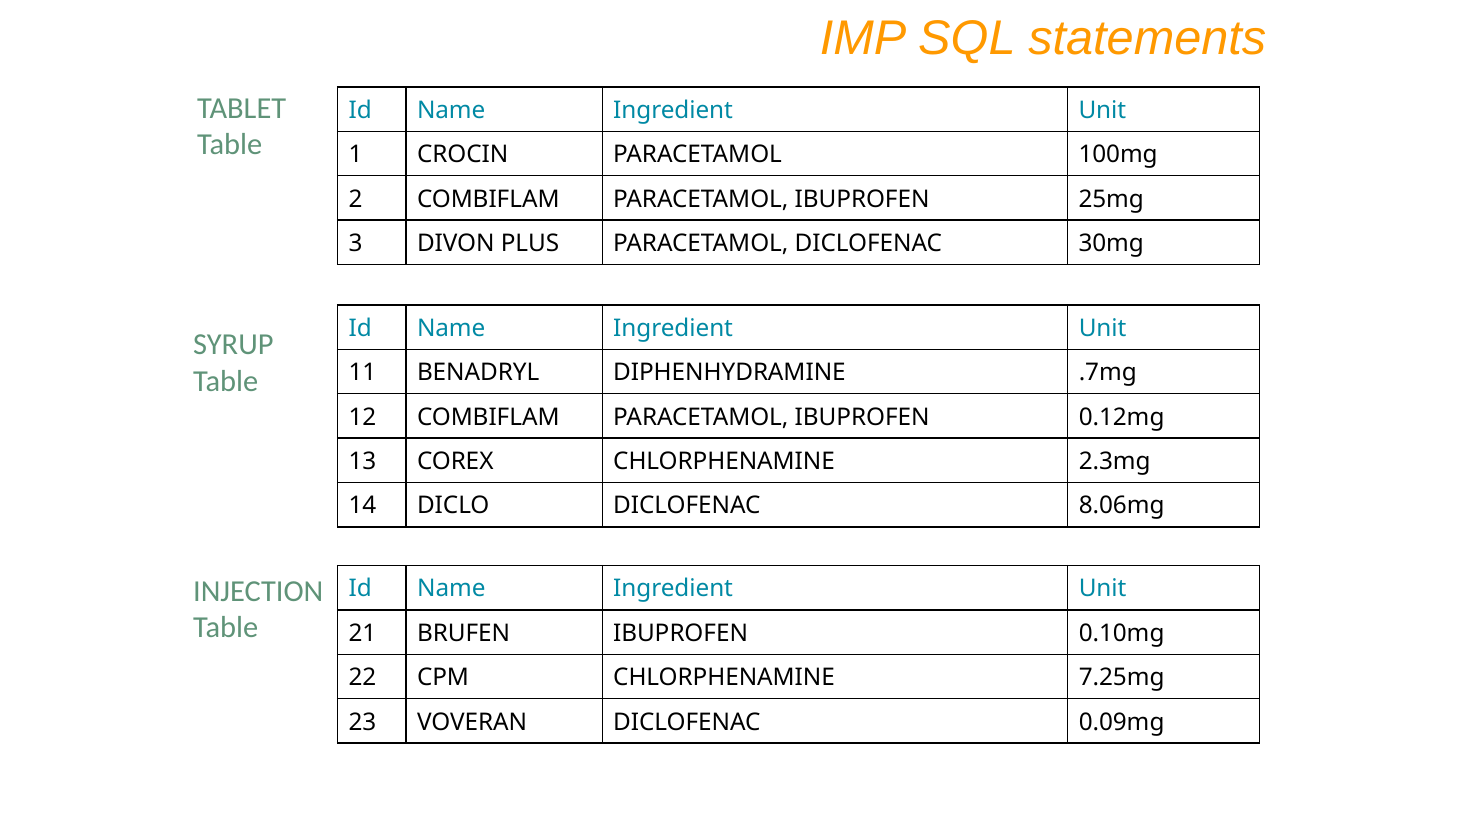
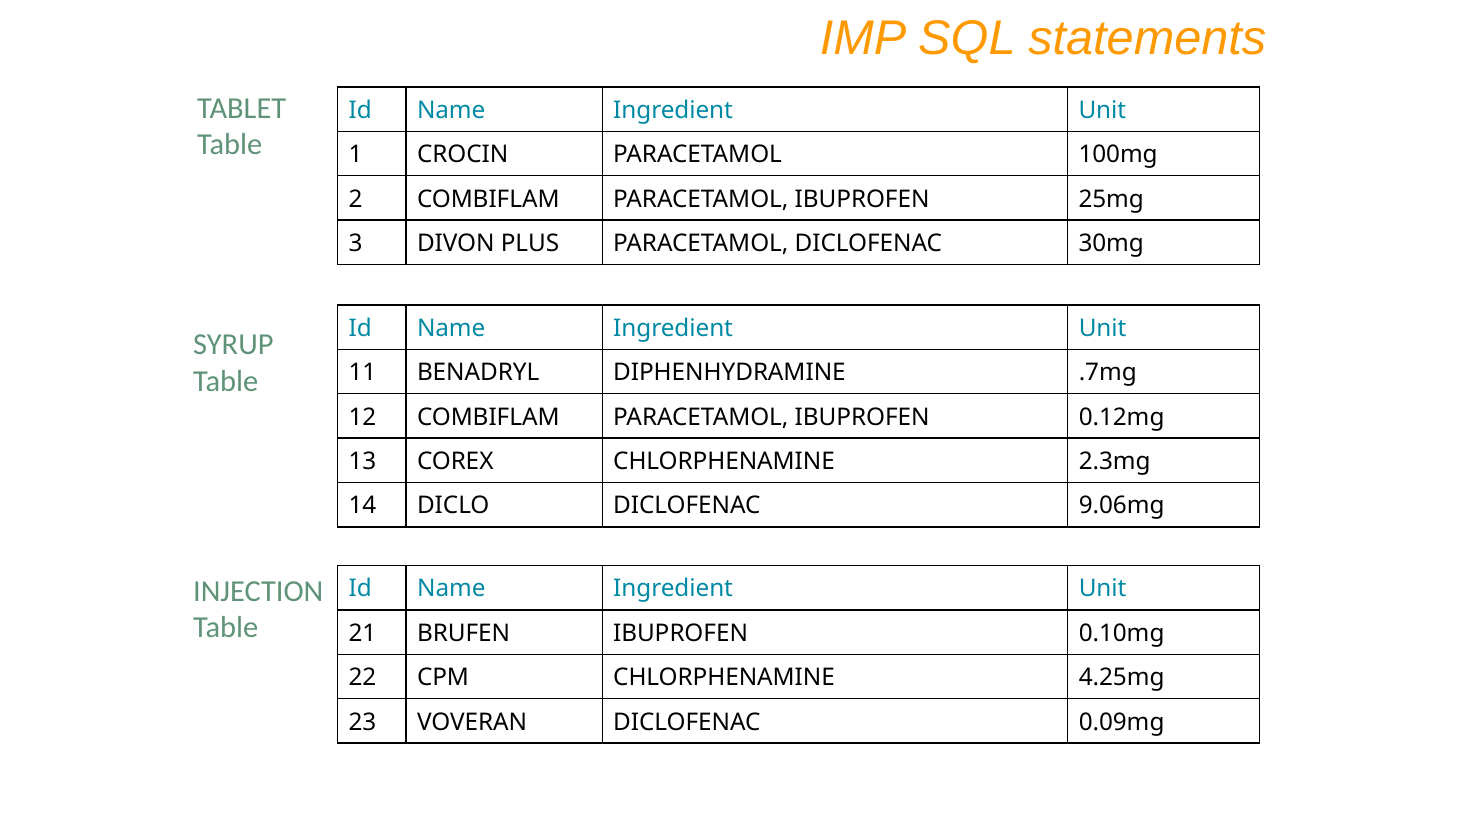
8.06mg: 8.06mg -> 9.06mg (1122, 506)
7.25mg: 7.25mg -> 4.25mg (1122, 678)
